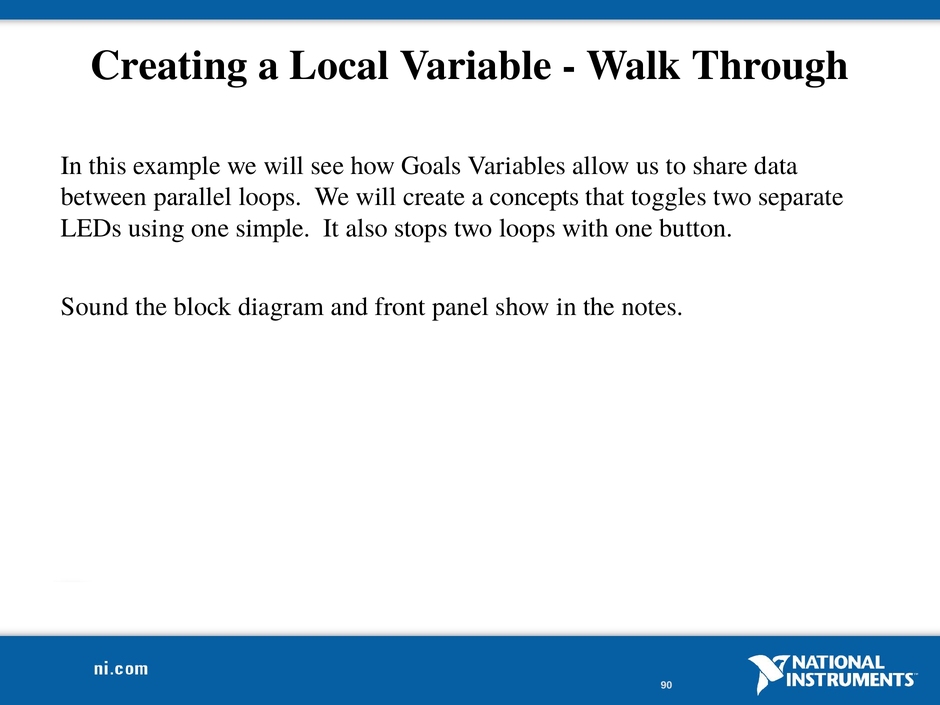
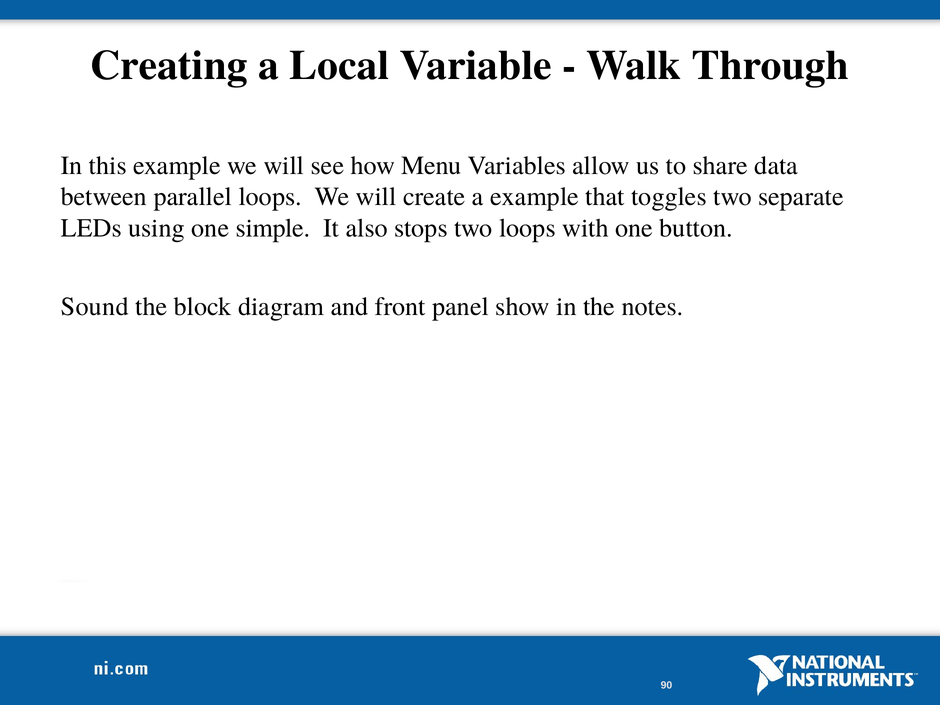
Goals: Goals -> Menu (431, 165)
a concepts: concepts -> example (535, 197)
